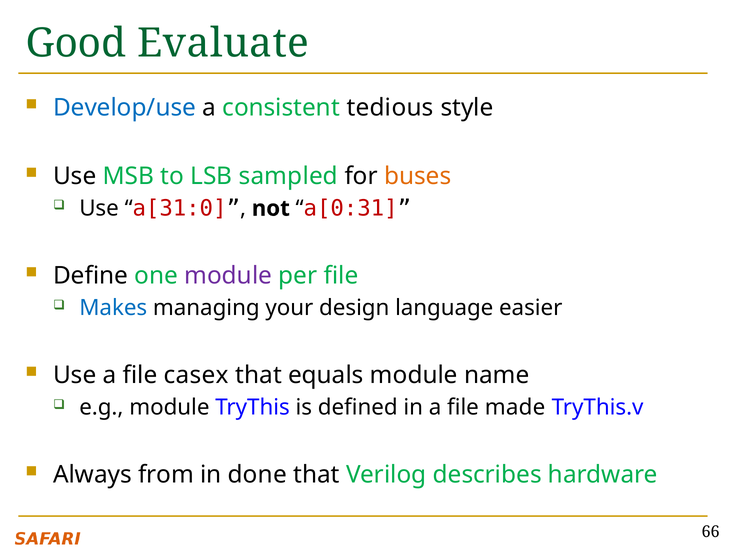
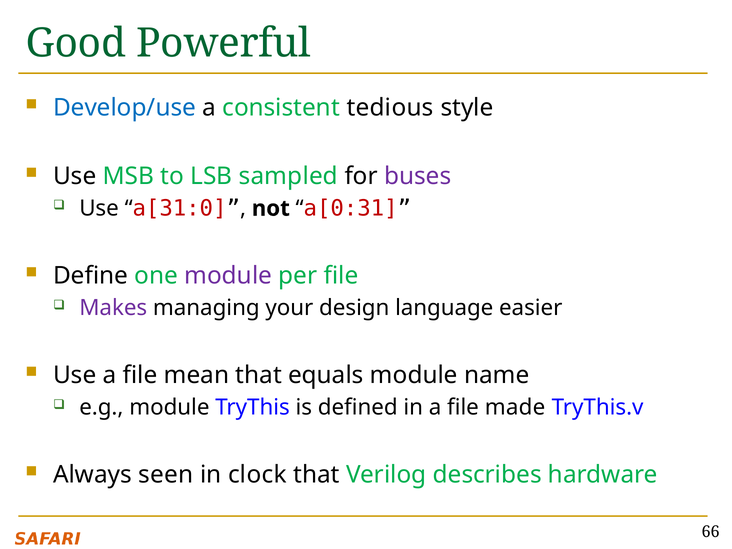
Evaluate: Evaluate -> Powerful (224, 43)
buses colour: orange -> purple (418, 176)
Makes colour: blue -> purple (113, 308)
casex: casex -> mean (196, 375)
from: from -> seen (166, 475)
done: done -> clock (257, 475)
